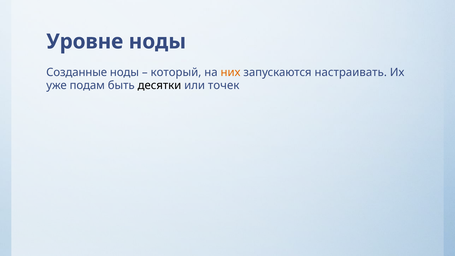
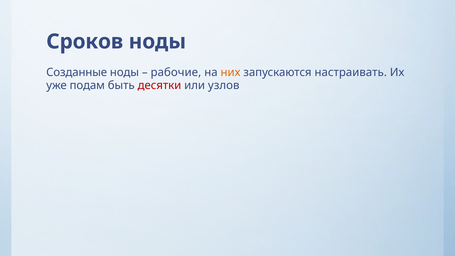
Уровне: Уровне -> Сроков (85, 42)
который: который -> рабочие (176, 72)
десятки colour: black -> red (159, 85)
точек: точек -> узлов (224, 85)
